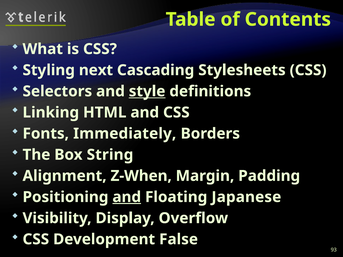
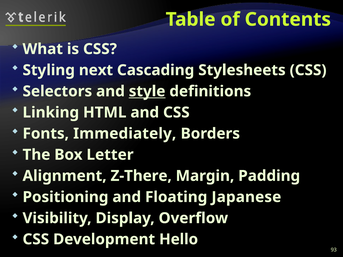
String: String -> Letter (110, 155)
Z-When: Z-When -> Z-There (141, 176)
and underline: present -> none (127, 197)
False: False -> Hello (179, 240)
